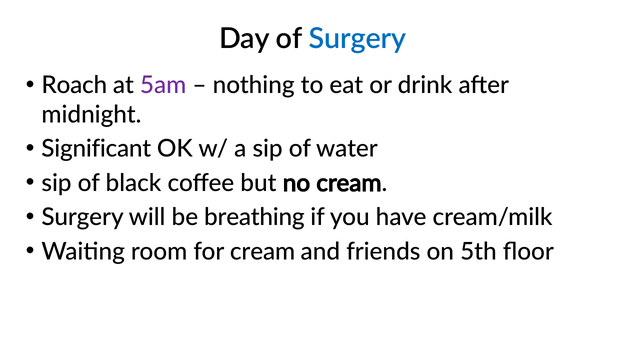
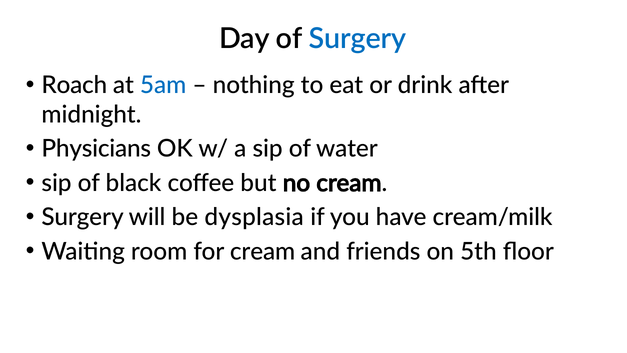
5am colour: purple -> blue (163, 85)
Significant: Significant -> Physicians (96, 149)
breathing: breathing -> dysplasia (254, 217)
